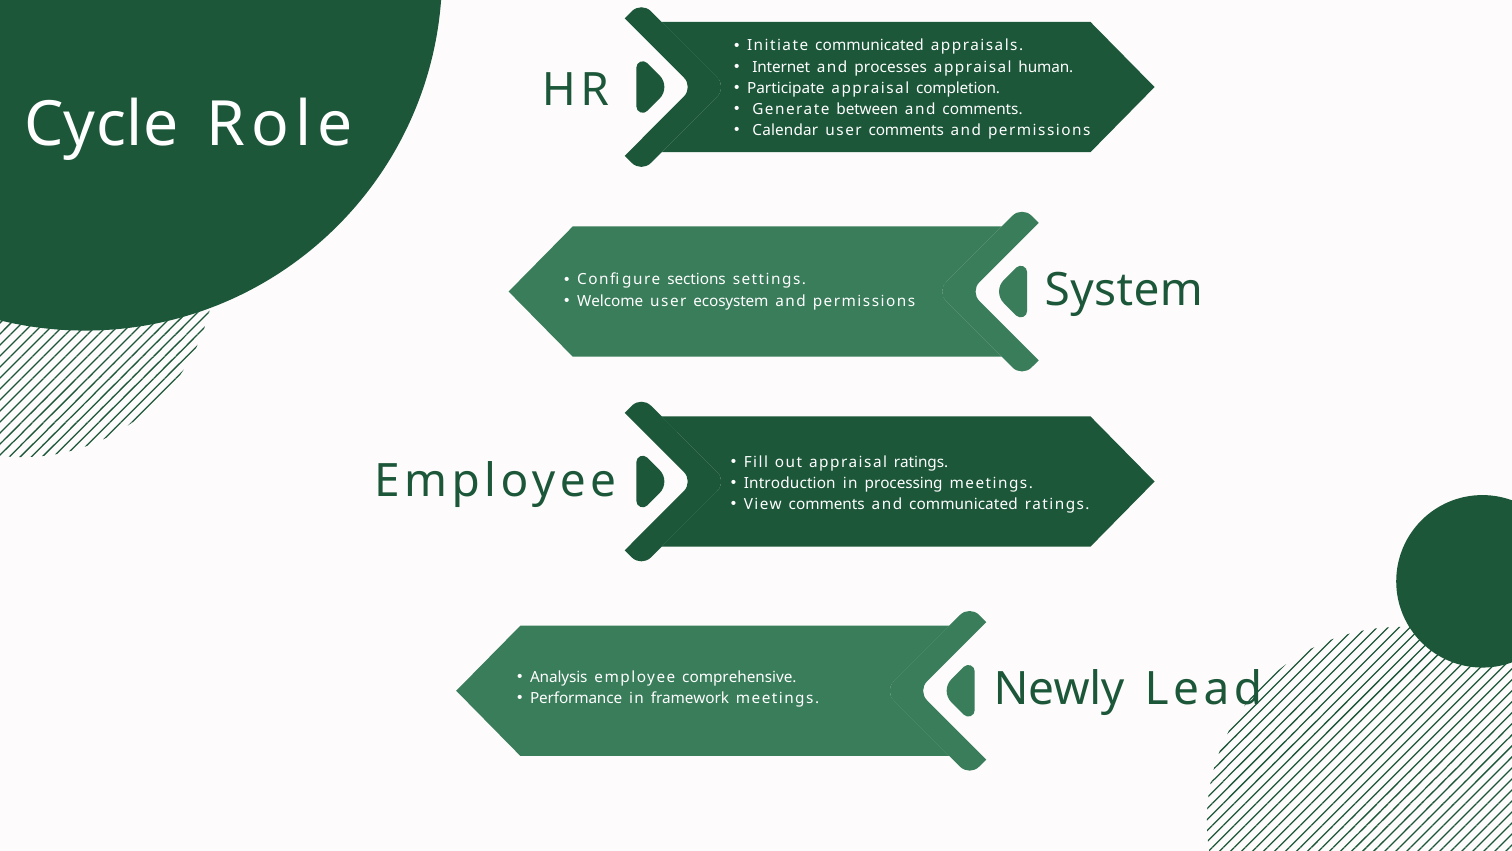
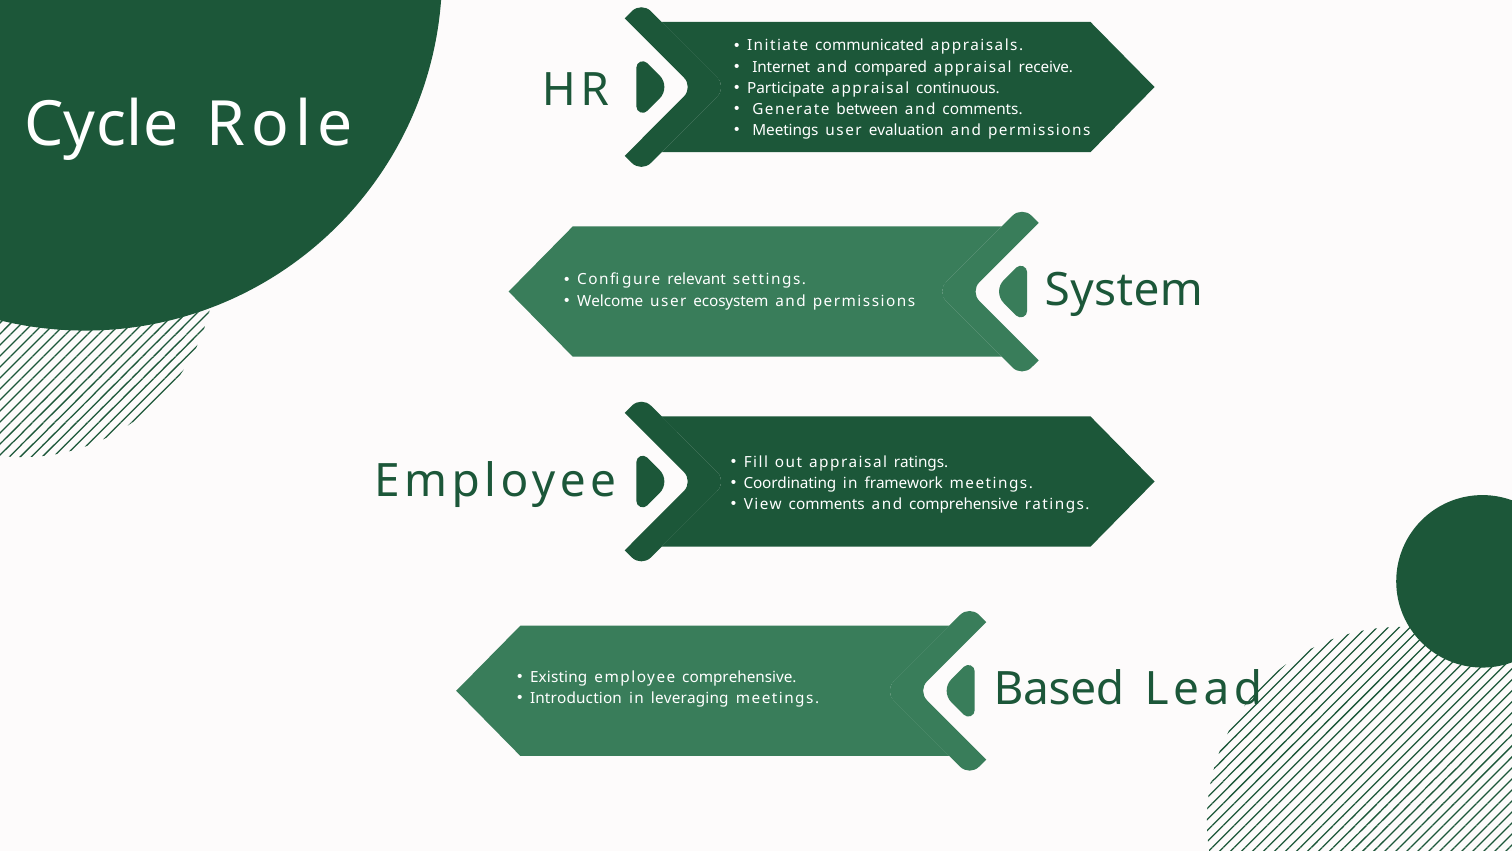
processes: processes -> compared (891, 67)
human: human -> receive (1046, 67)
completion: completion -> continuous (958, 88)
Calendar: Calendar -> Meetings (785, 130)
user comments: comments -> evaluation (906, 130)
sections: sections -> relevant (697, 280)
Introduction: Introduction -> Coordinating (790, 483)
processing: processing -> framework (904, 483)
and communicated: communicated -> comprehensive (963, 504)
Analysis: Analysis -> Existing (559, 677)
Newly: Newly -> Based (1059, 689)
Performance: Performance -> Introduction (576, 698)
framework: framework -> leveraging (690, 698)
